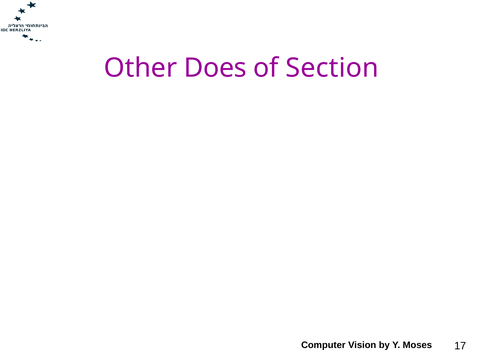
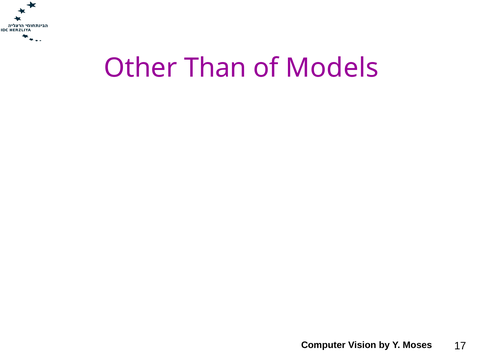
Does: Does -> Than (215, 68)
Section: Section -> Models (332, 68)
